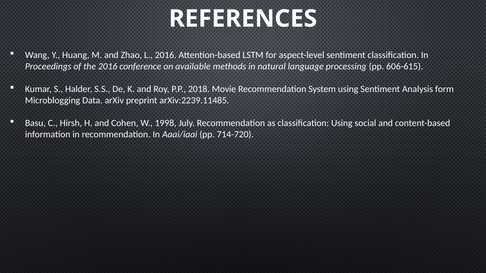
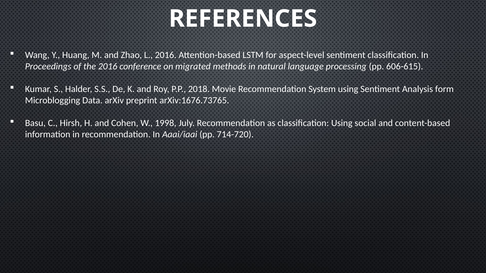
available: available -> migrated (193, 67)
arXiv:2239.11485: arXiv:2239.11485 -> arXiv:1676.73765 (194, 101)
